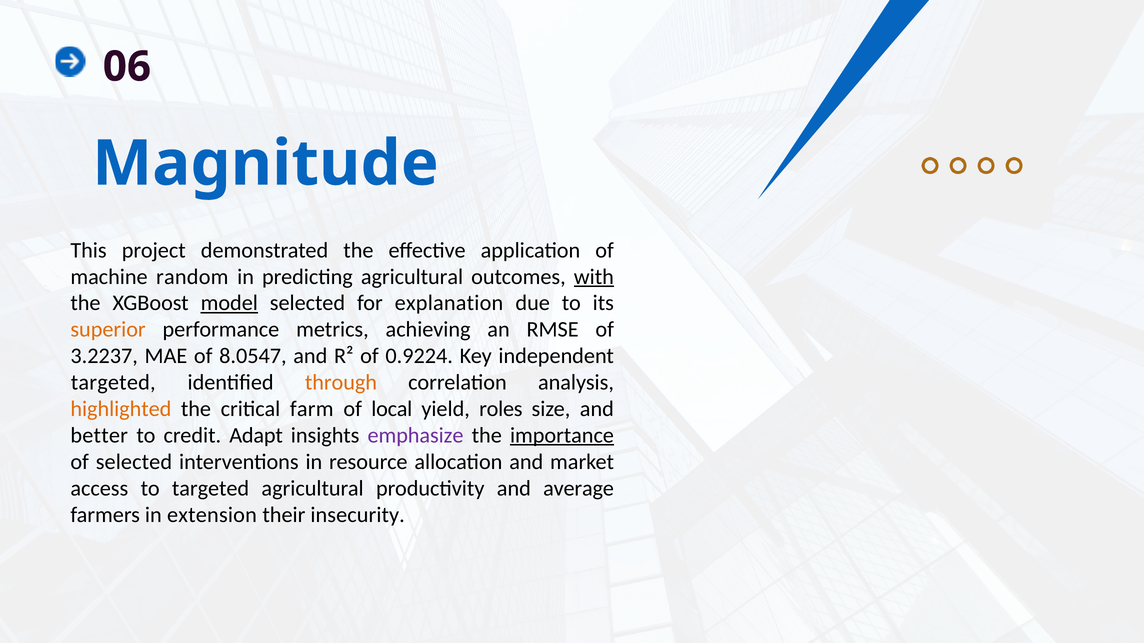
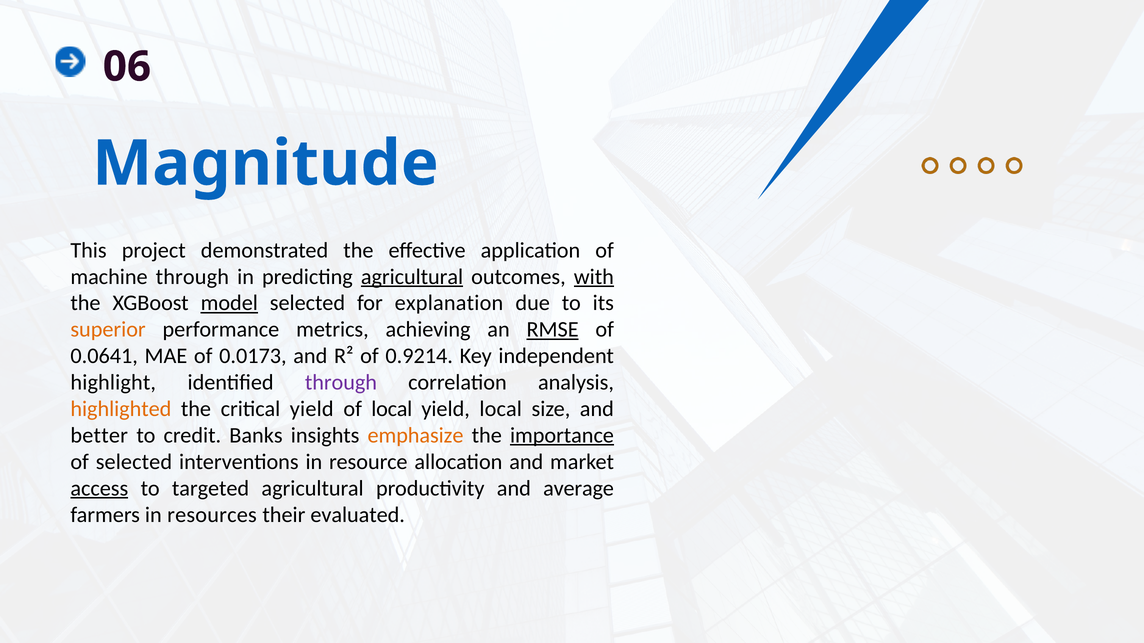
machine random: random -> through (192, 277)
agricultural underline: none -> present (412, 277)
RMSE underline: none -> present (553, 330)
3.2237: 3.2237 -> 0.0641 (104, 356)
8.0547: 8.0547 -> 0.0173 (253, 356)
0.9224: 0.9224 -> 0.9214 (419, 356)
targeted: targeted -> highlight (113, 383)
through colour: orange -> purple (341, 383)
critical farm: farm -> yield (312, 409)
yield roles: roles -> local (501, 409)
Adapt: Adapt -> Banks (256, 436)
emphasize colour: purple -> orange (416, 436)
access underline: none -> present (99, 489)
extension: extension -> resources (212, 515)
insecurity: insecurity -> evaluated (358, 515)
